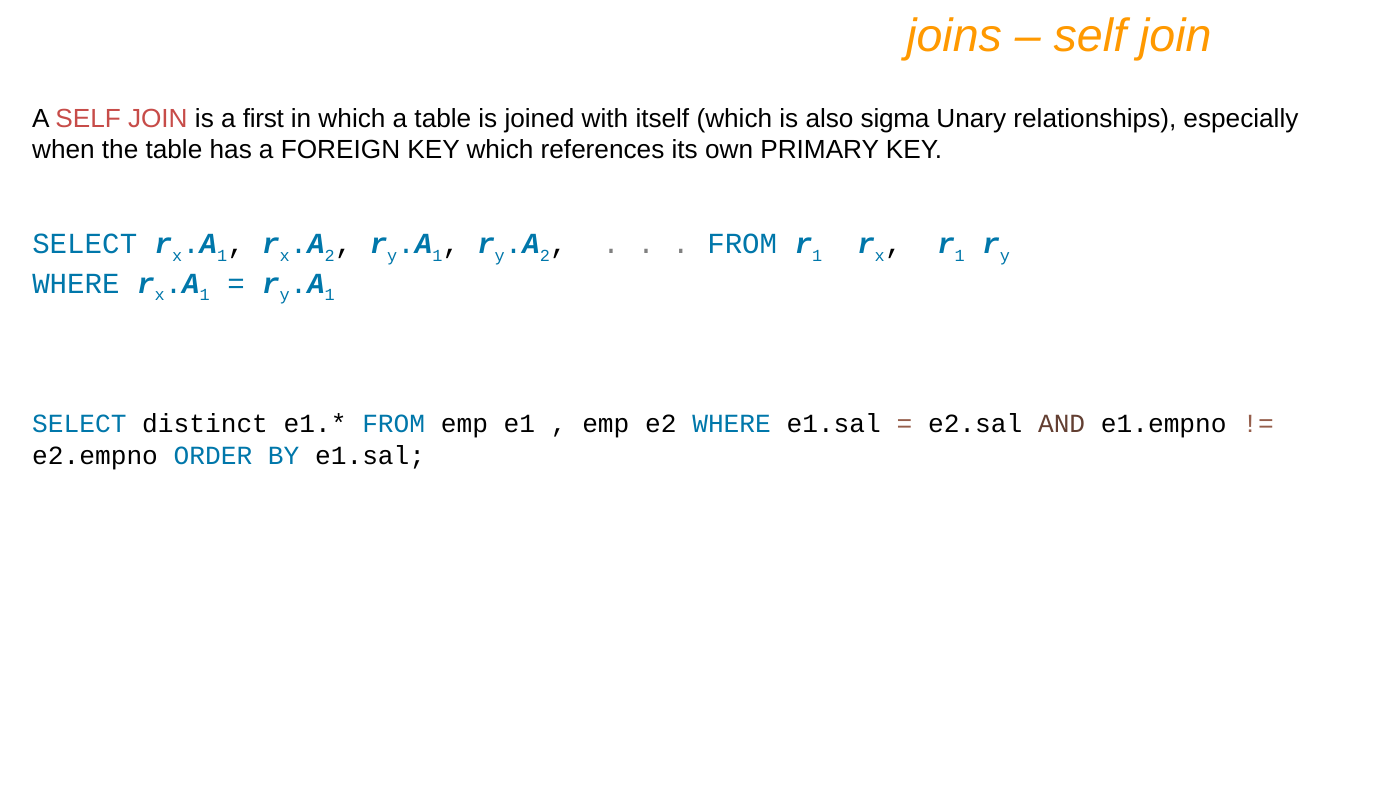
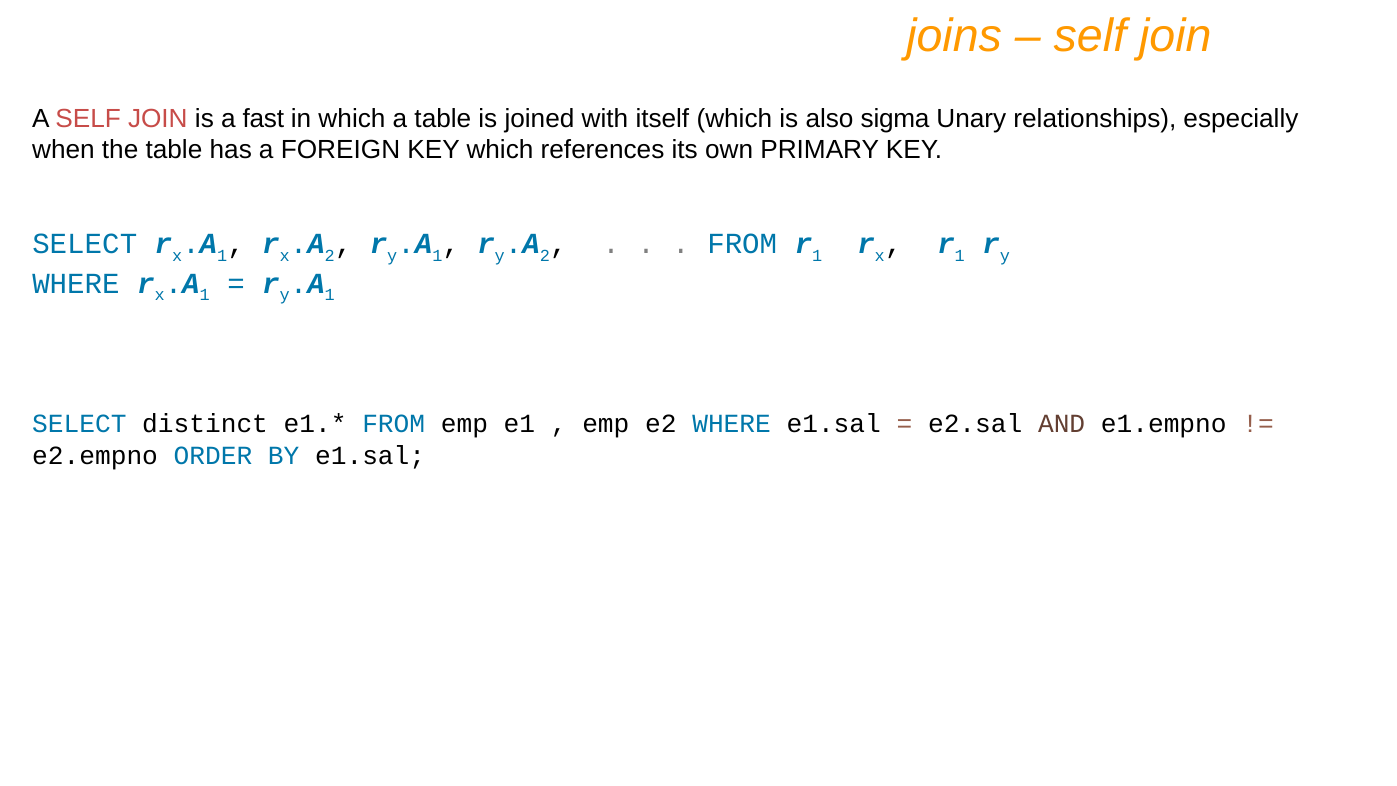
first: first -> fast (263, 119)
